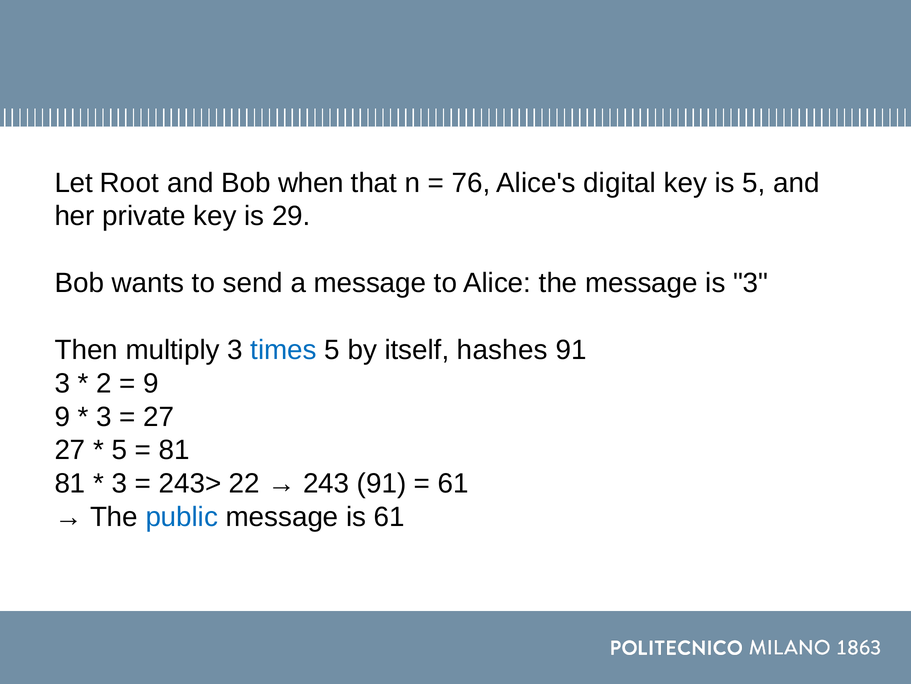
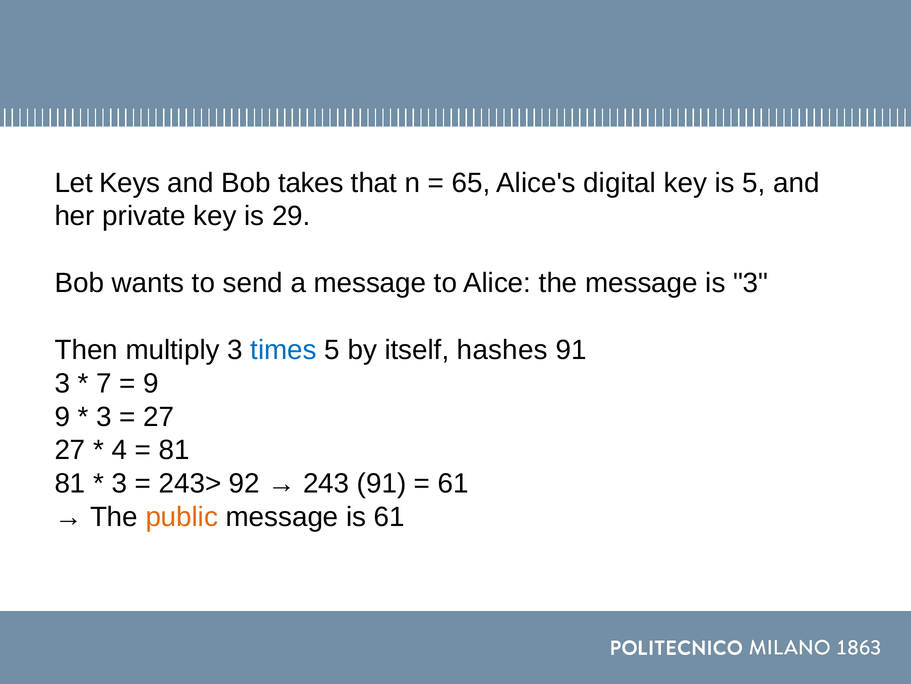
Root: Root -> Keys (130, 183)
when: when -> takes (311, 183)
76: 76 -> 65 (471, 183)
2: 2 -> 7 (104, 383)
5: 5 -> 4 (119, 450)
22: 22 -> 92 (244, 483)
public colour: blue -> orange (182, 517)
